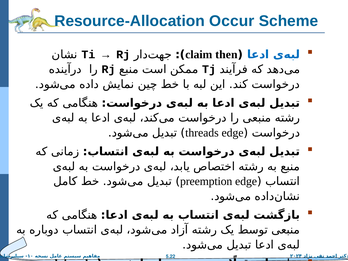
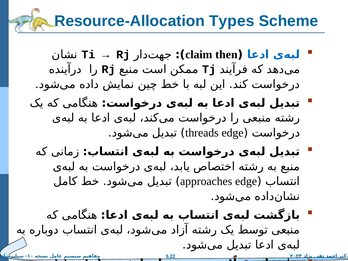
Occur: Occur -> Types (232, 21)
preemption: preemption -> approaches (206, 181)
